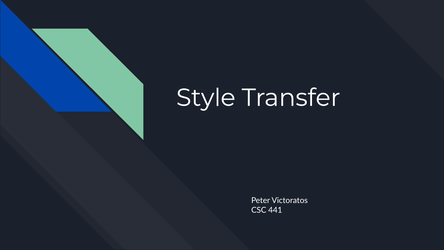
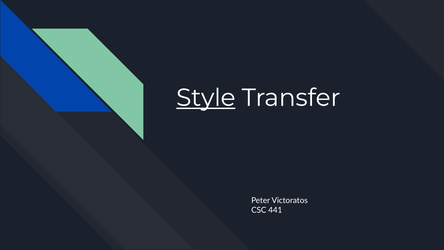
Style underline: none -> present (206, 98)
